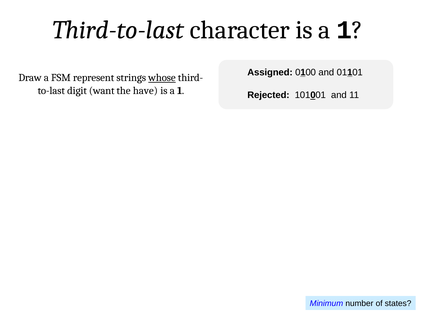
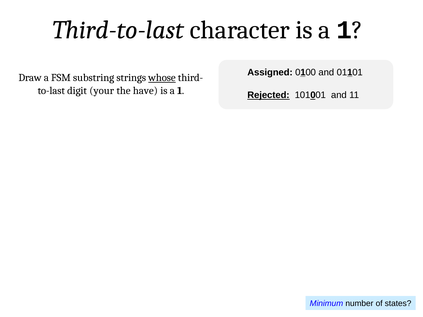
represent: represent -> substring (94, 78)
want: want -> your (102, 91)
Rejected underline: none -> present (268, 95)
